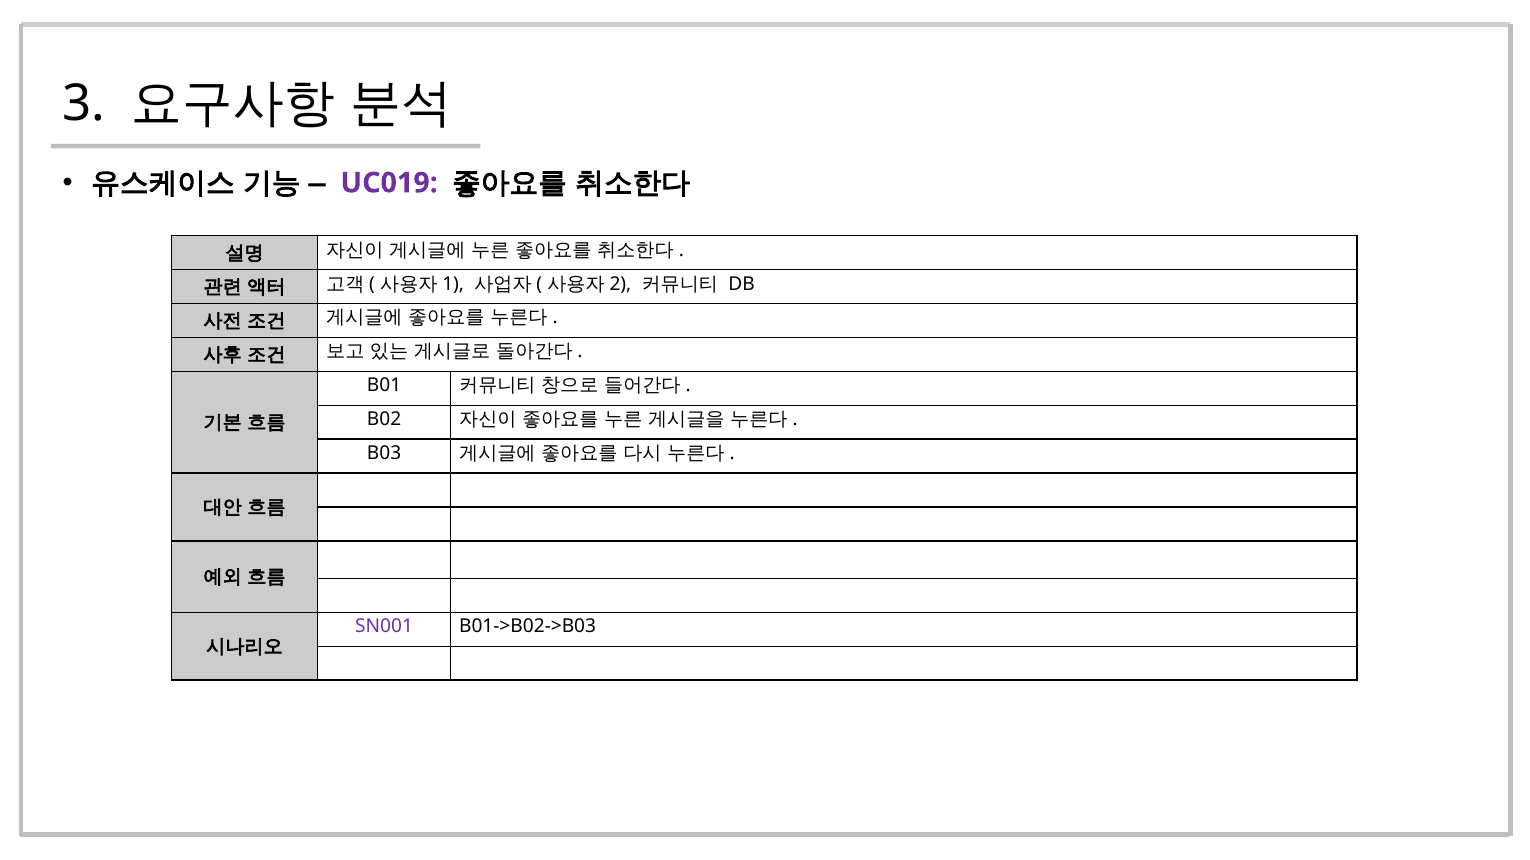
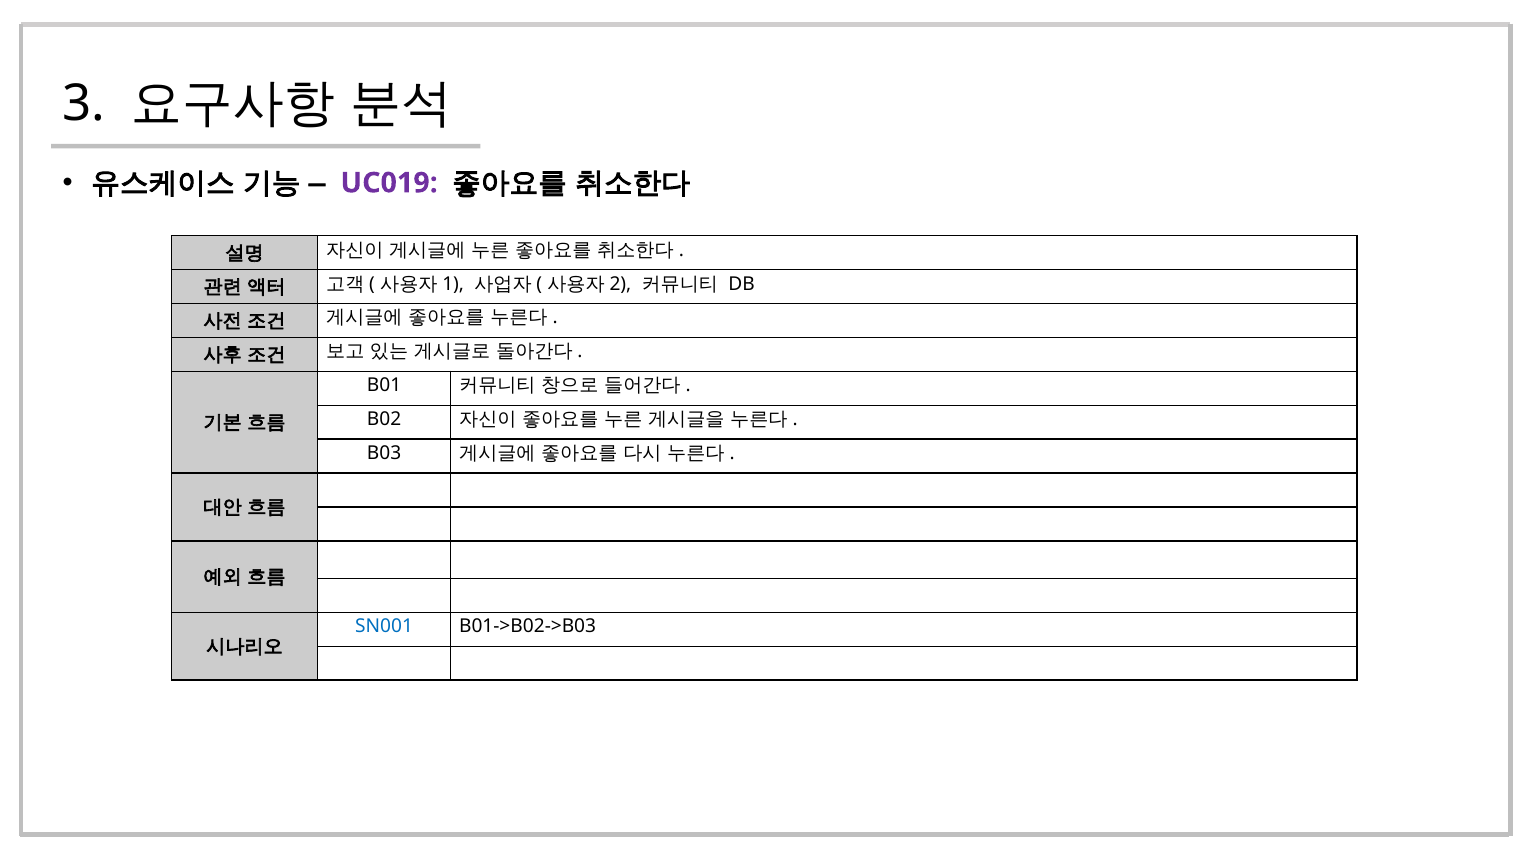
SN001 colour: purple -> blue (384, 627)
